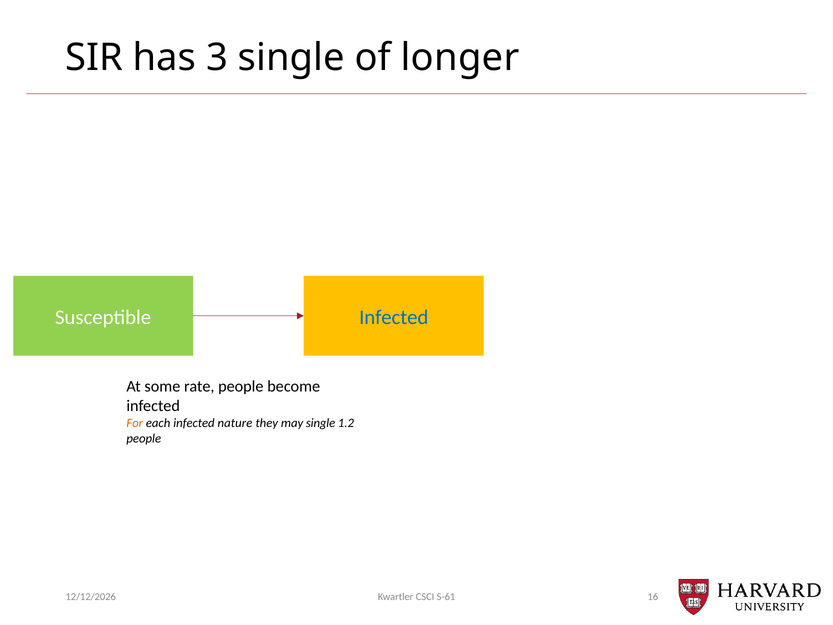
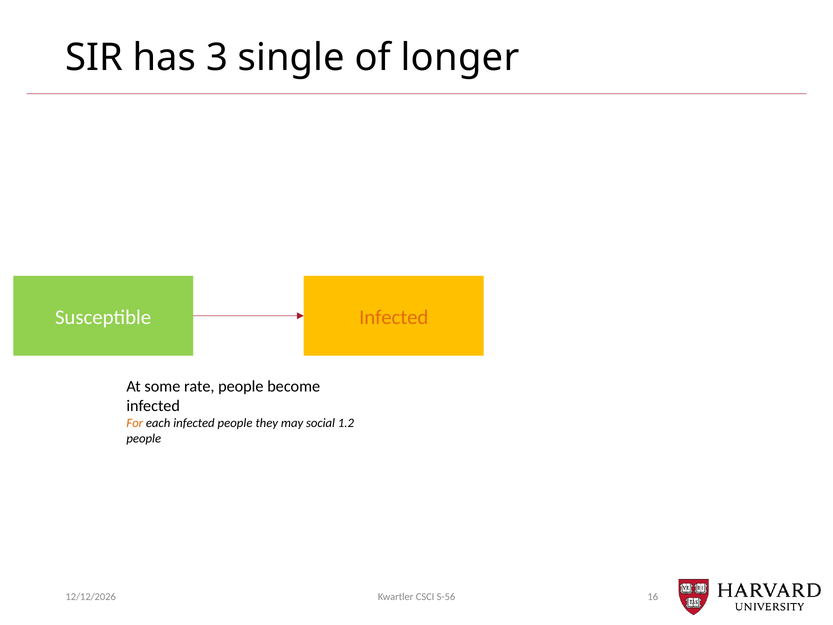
Infected colour: blue -> orange (394, 317)
infected nature: nature -> people (235, 423)
may single: single -> social (321, 423)
S-61: S-61 -> S-56 (446, 596)
